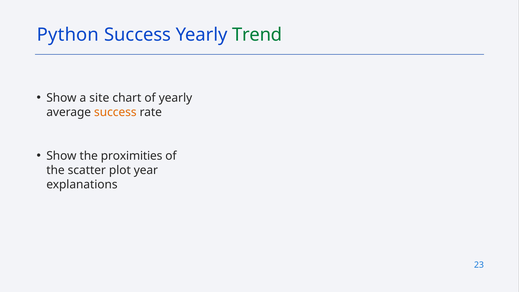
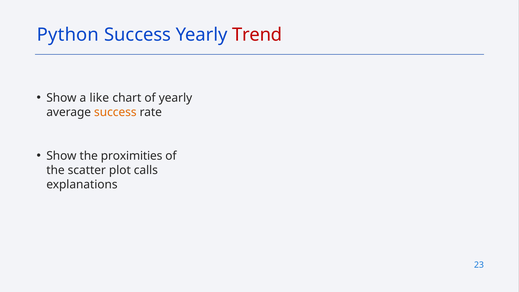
Trend colour: green -> red (257, 35)
site: site -> like (99, 98)
year: year -> calls (146, 170)
